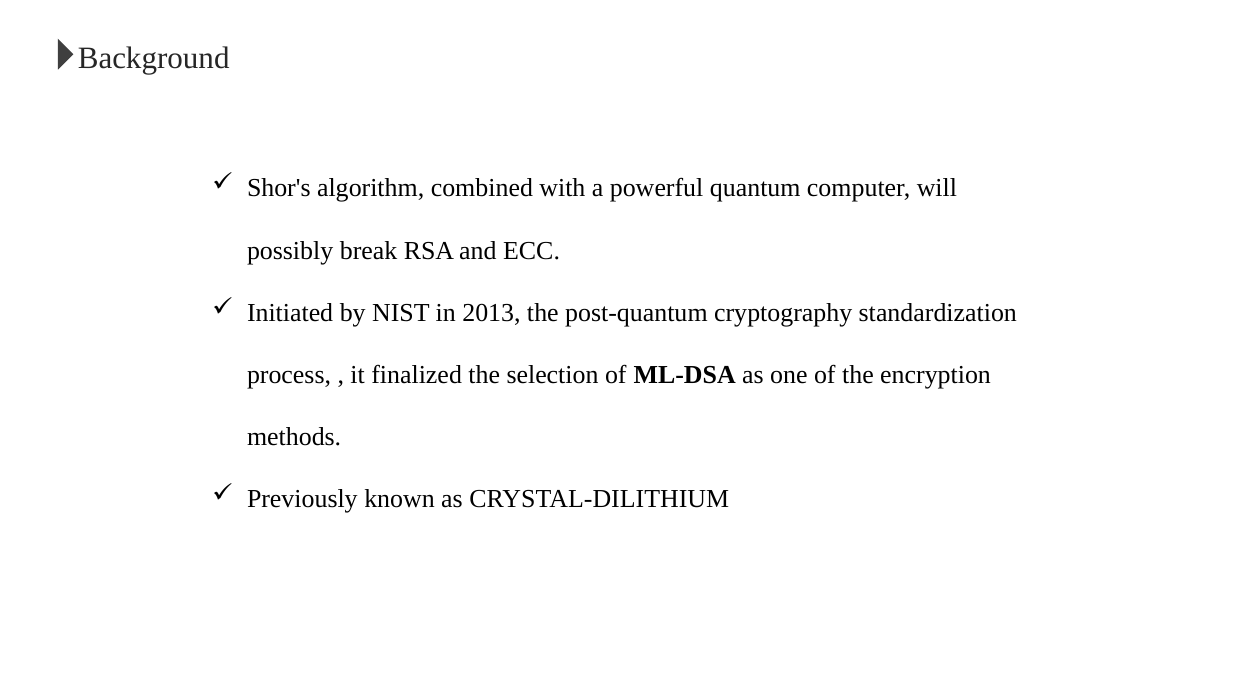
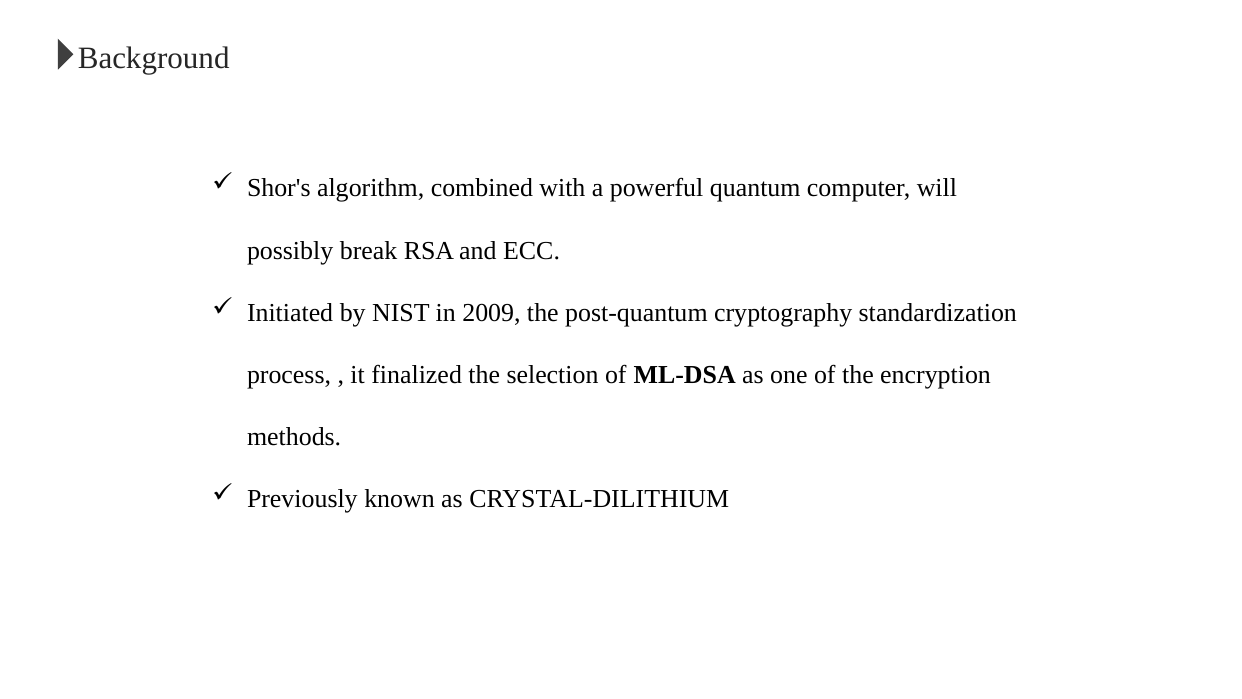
2013: 2013 -> 2009 (491, 313)
